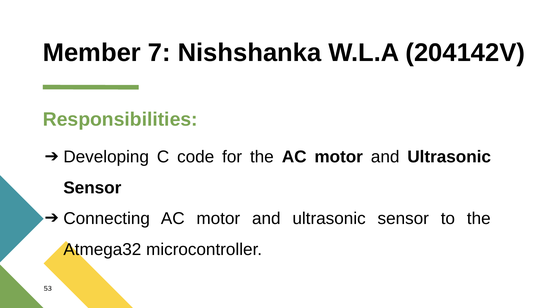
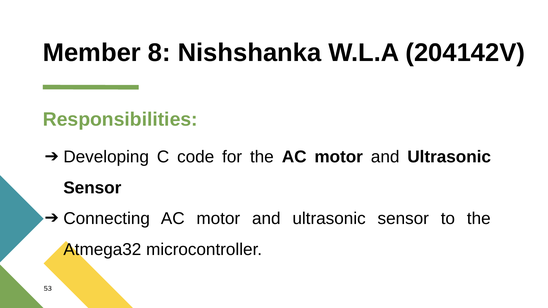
7: 7 -> 8 (159, 53)
